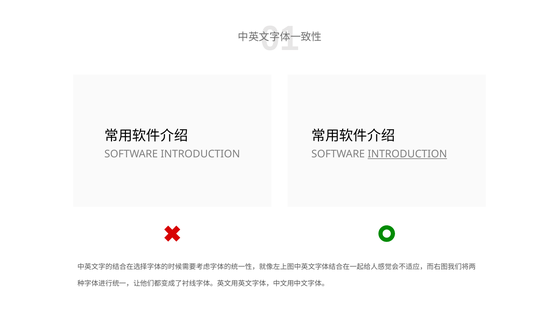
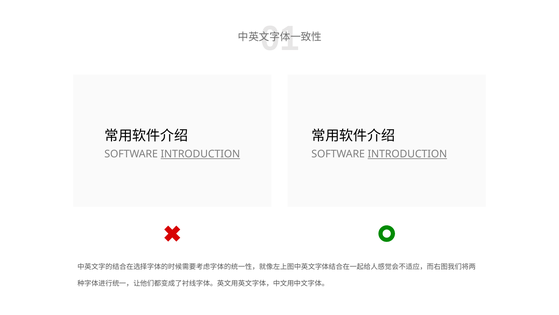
INTRODUCTION underline: none -> present (200, 154)
